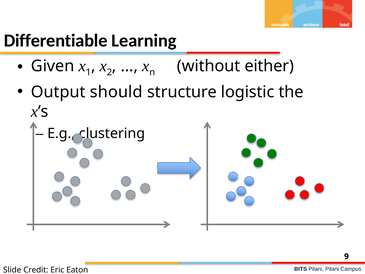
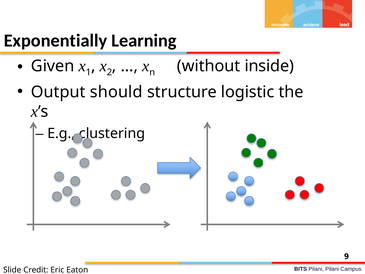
Differentiable: Differentiable -> Exponentially (56, 41)
either: either -> inside (269, 66)
